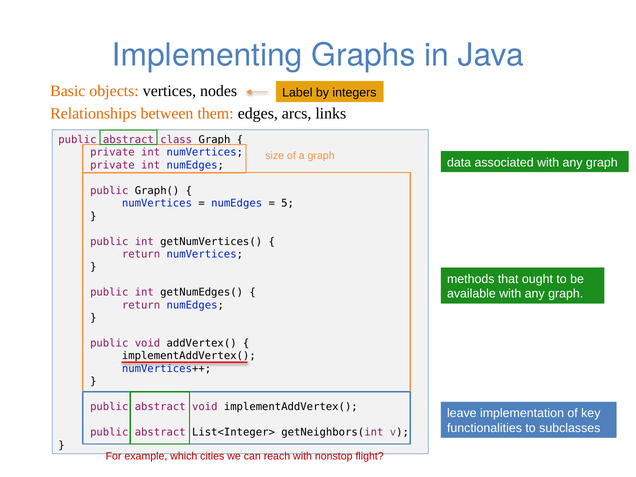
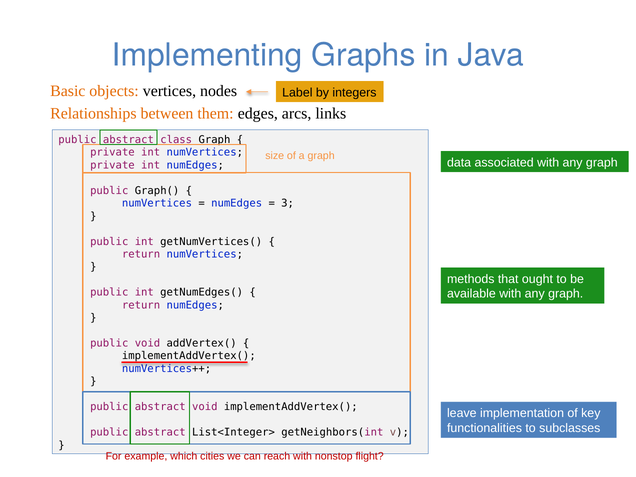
5: 5 -> 3 (288, 203)
